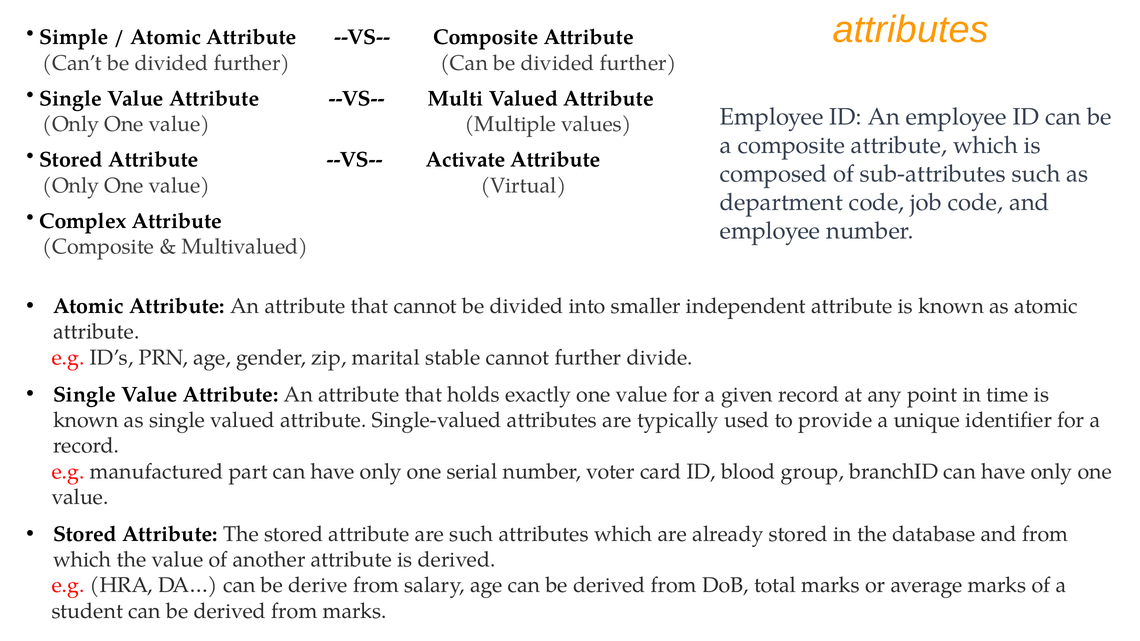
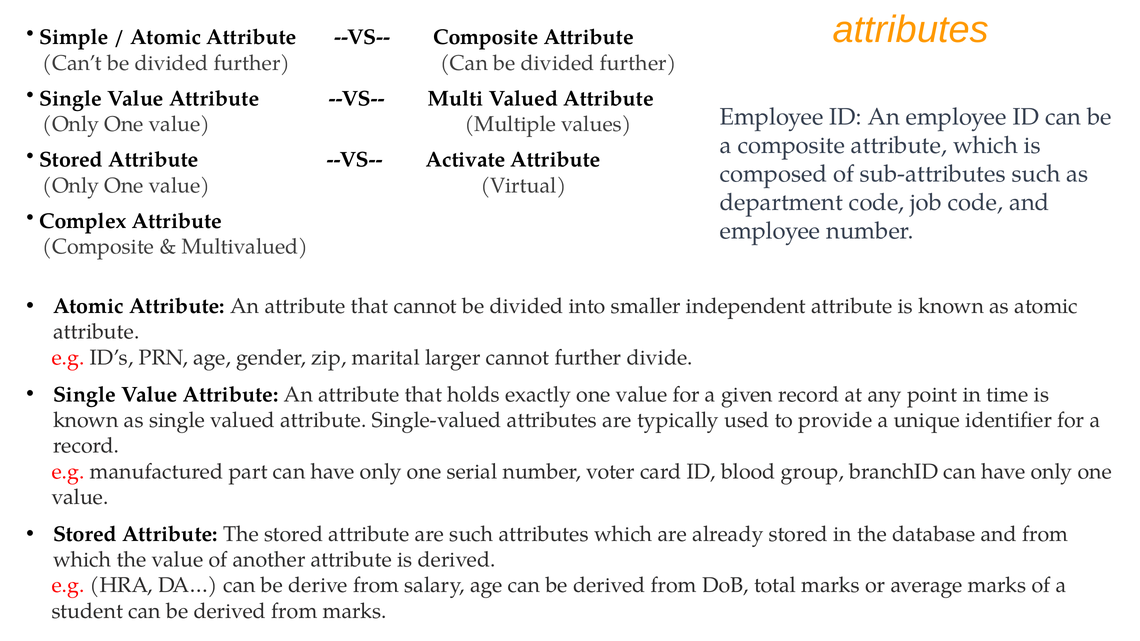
stable: stable -> larger (453, 358)
